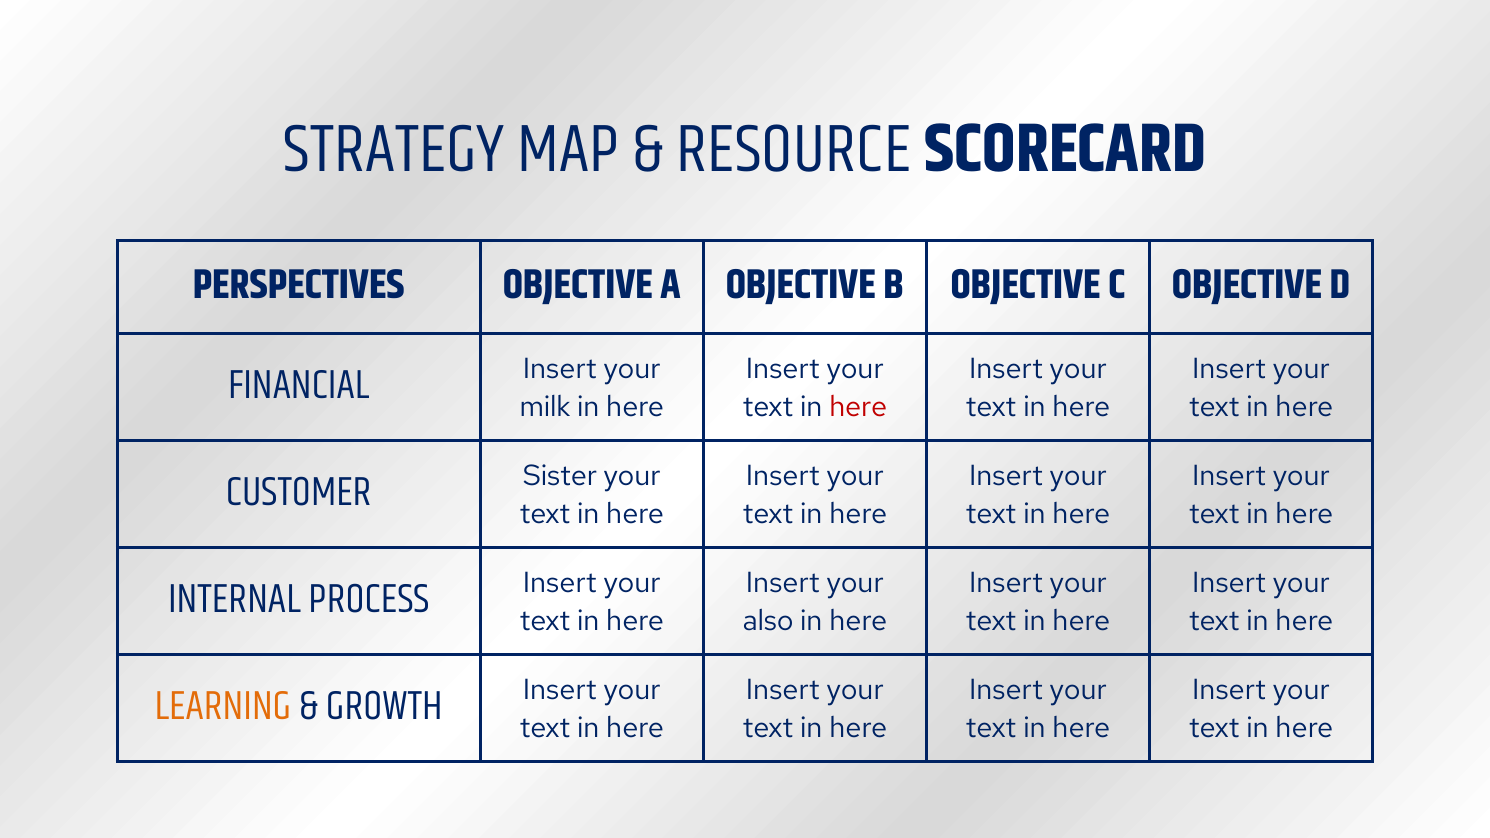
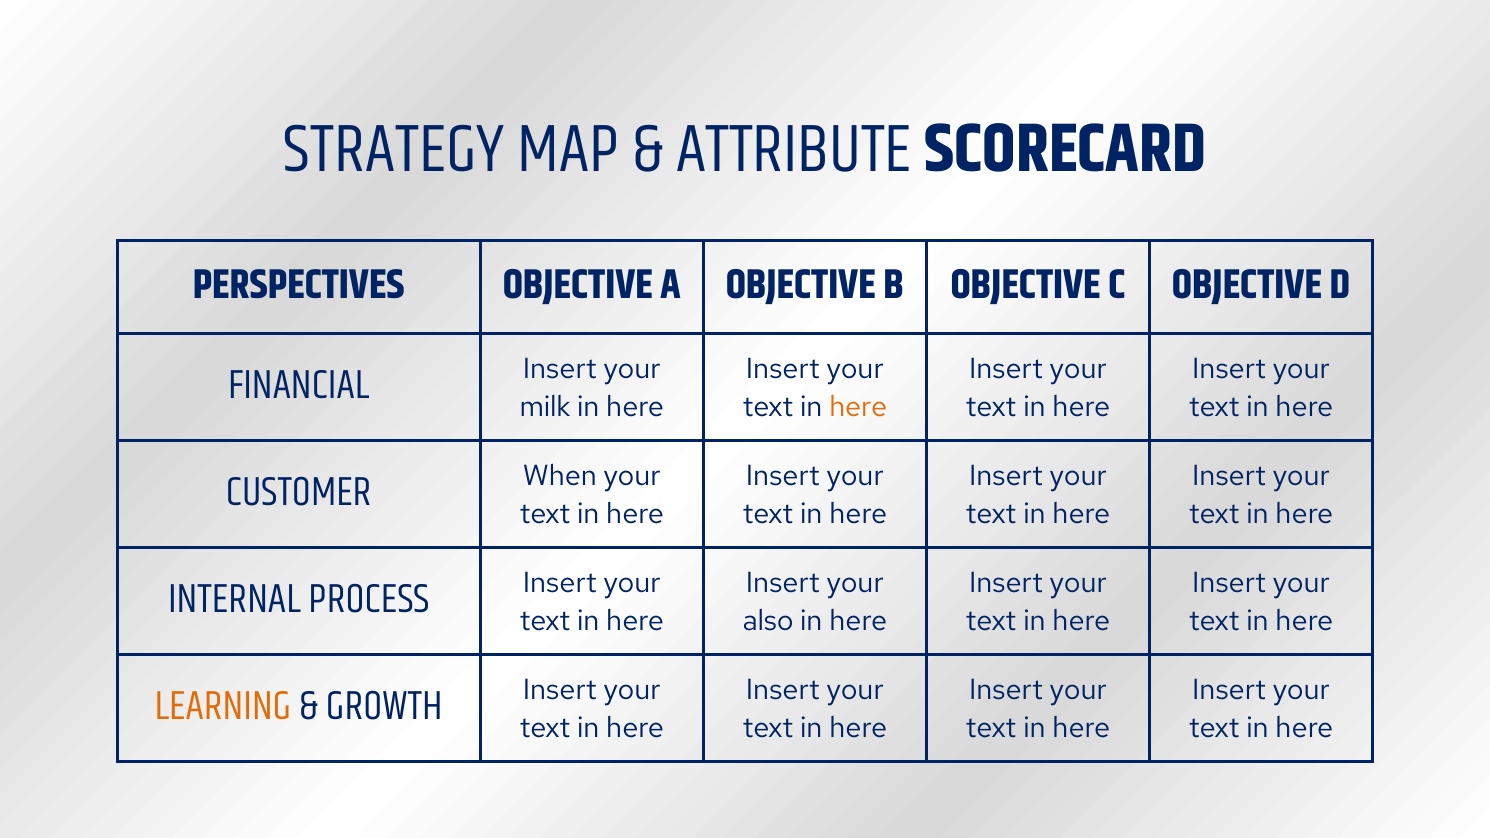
RESOURCE: RESOURCE -> ATTRIBUTE (794, 149)
here colour: red -> orange (858, 407)
Sister: Sister -> When (560, 476)
